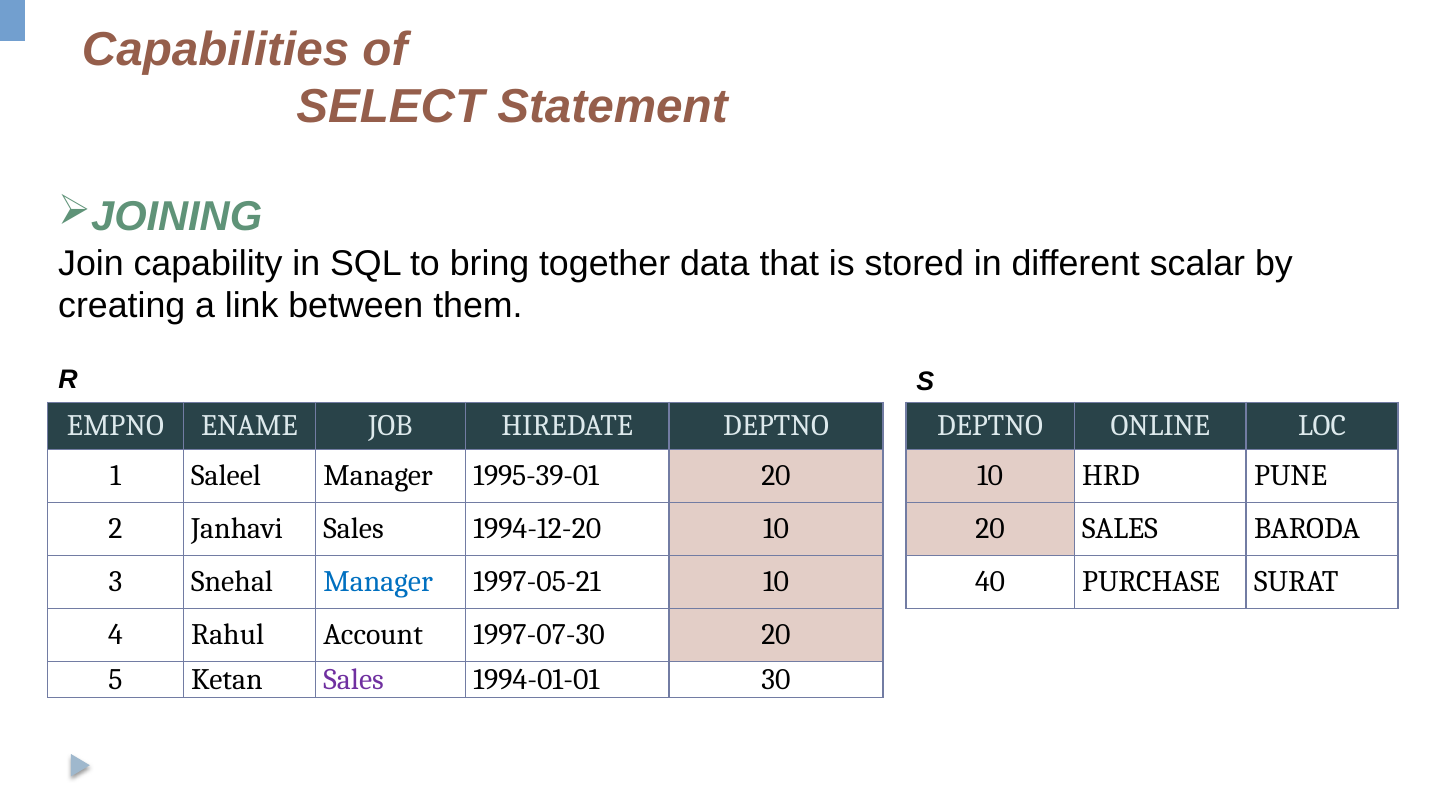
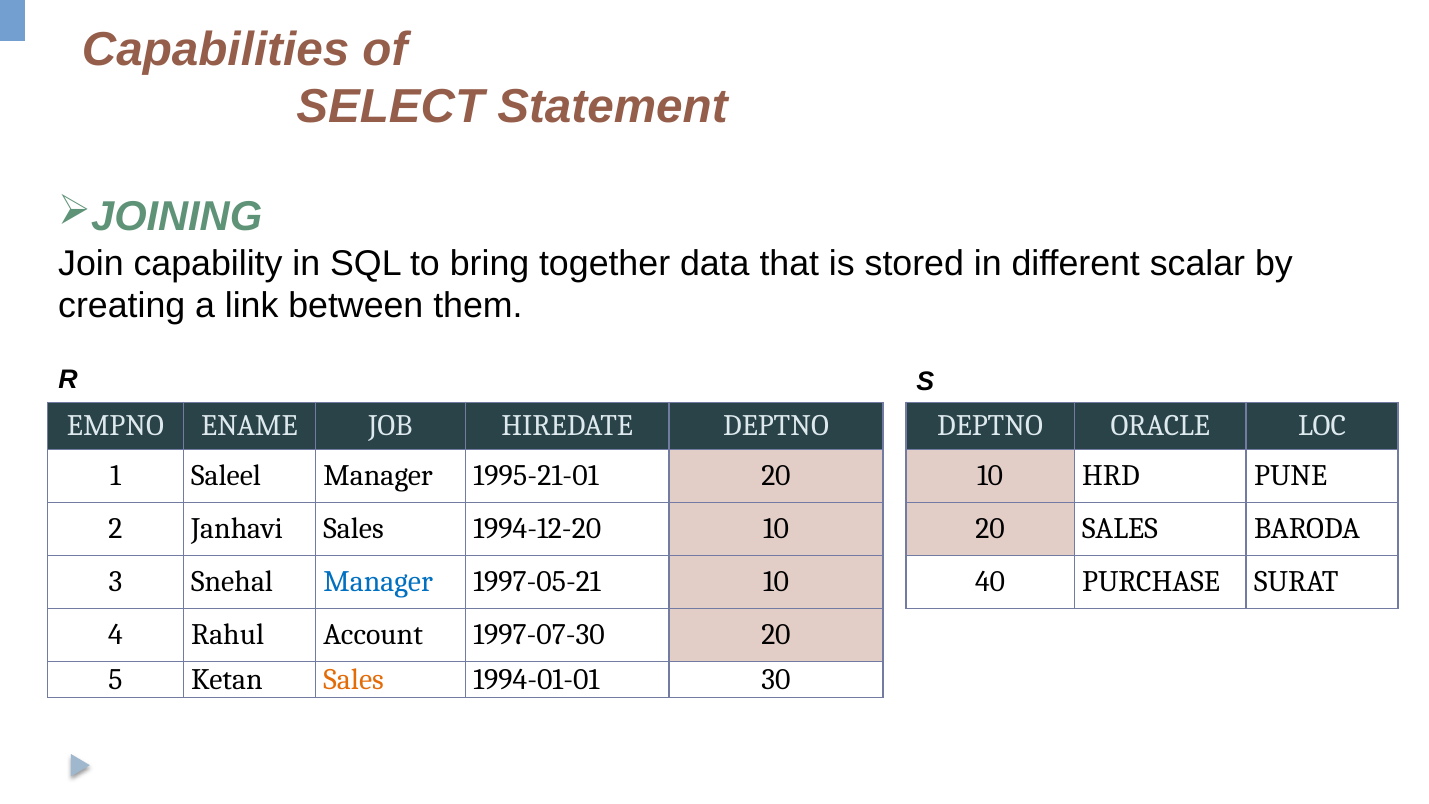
ONLINE: ONLINE -> ORACLE (1160, 425)
1995-39-01: 1995-39-01 -> 1995-21-01 (536, 476)
Sales colour: purple -> orange (354, 679)
